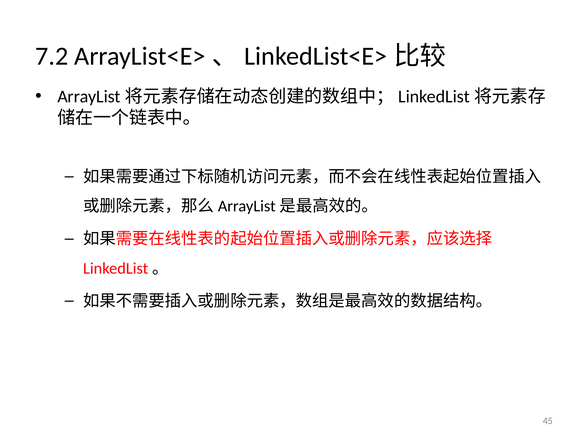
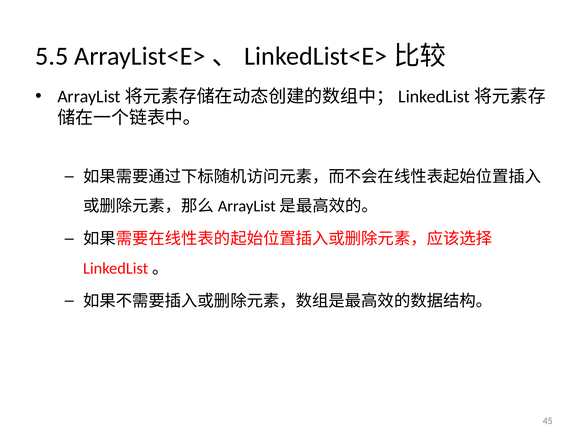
7.2: 7.2 -> 5.5 (52, 56)
